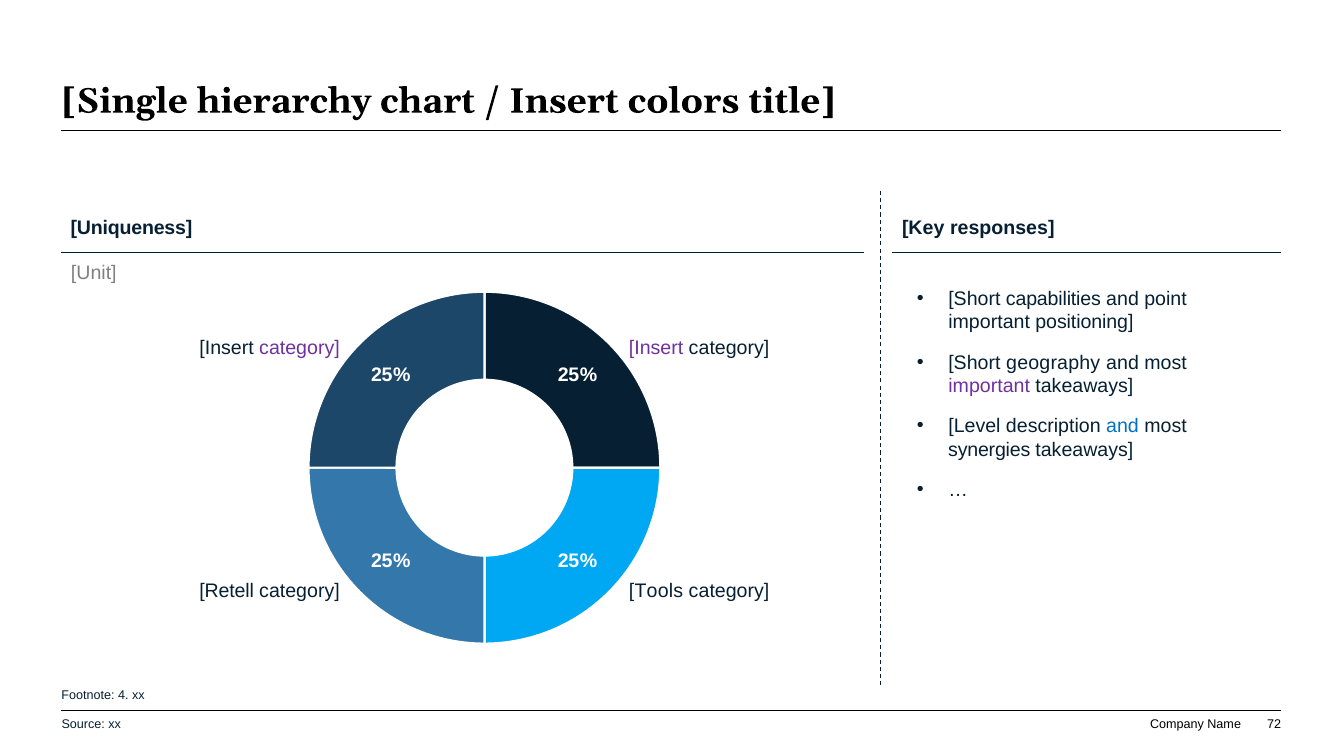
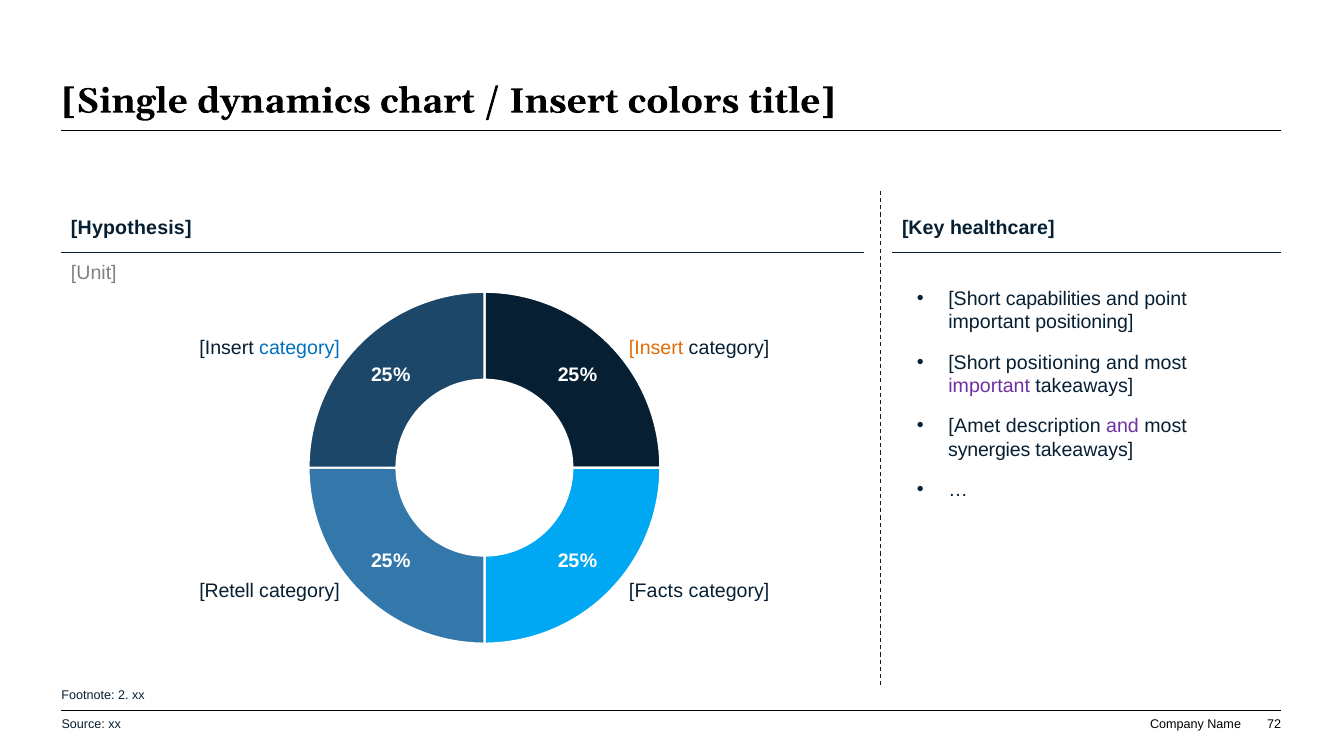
hierarchy: hierarchy -> dynamics (284, 101)
Uniqueness: Uniqueness -> Hypothesis (131, 228)
responses: responses -> healthcare (1002, 228)
category colour: purple -> blue (300, 348)
Insert colour: purple -> orange (656, 348)
Short geography: geography -> positioning (1053, 363)
Level: Level -> Amet (974, 426)
and colour: blue -> purple (1122, 426)
Tools: Tools -> Facts (656, 591)
4: 4 -> 2 (123, 695)
